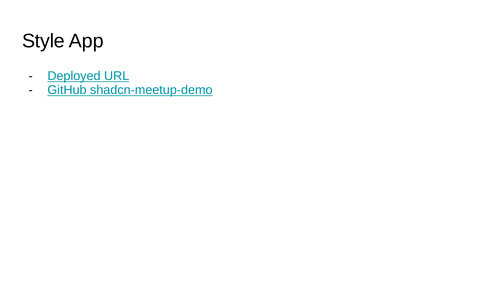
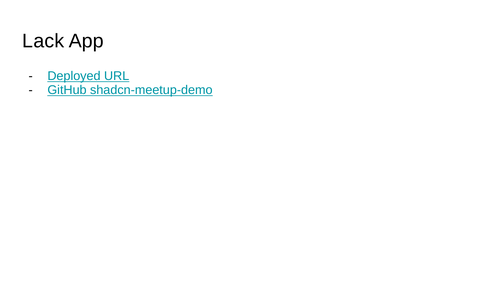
Style: Style -> Lack (43, 41)
